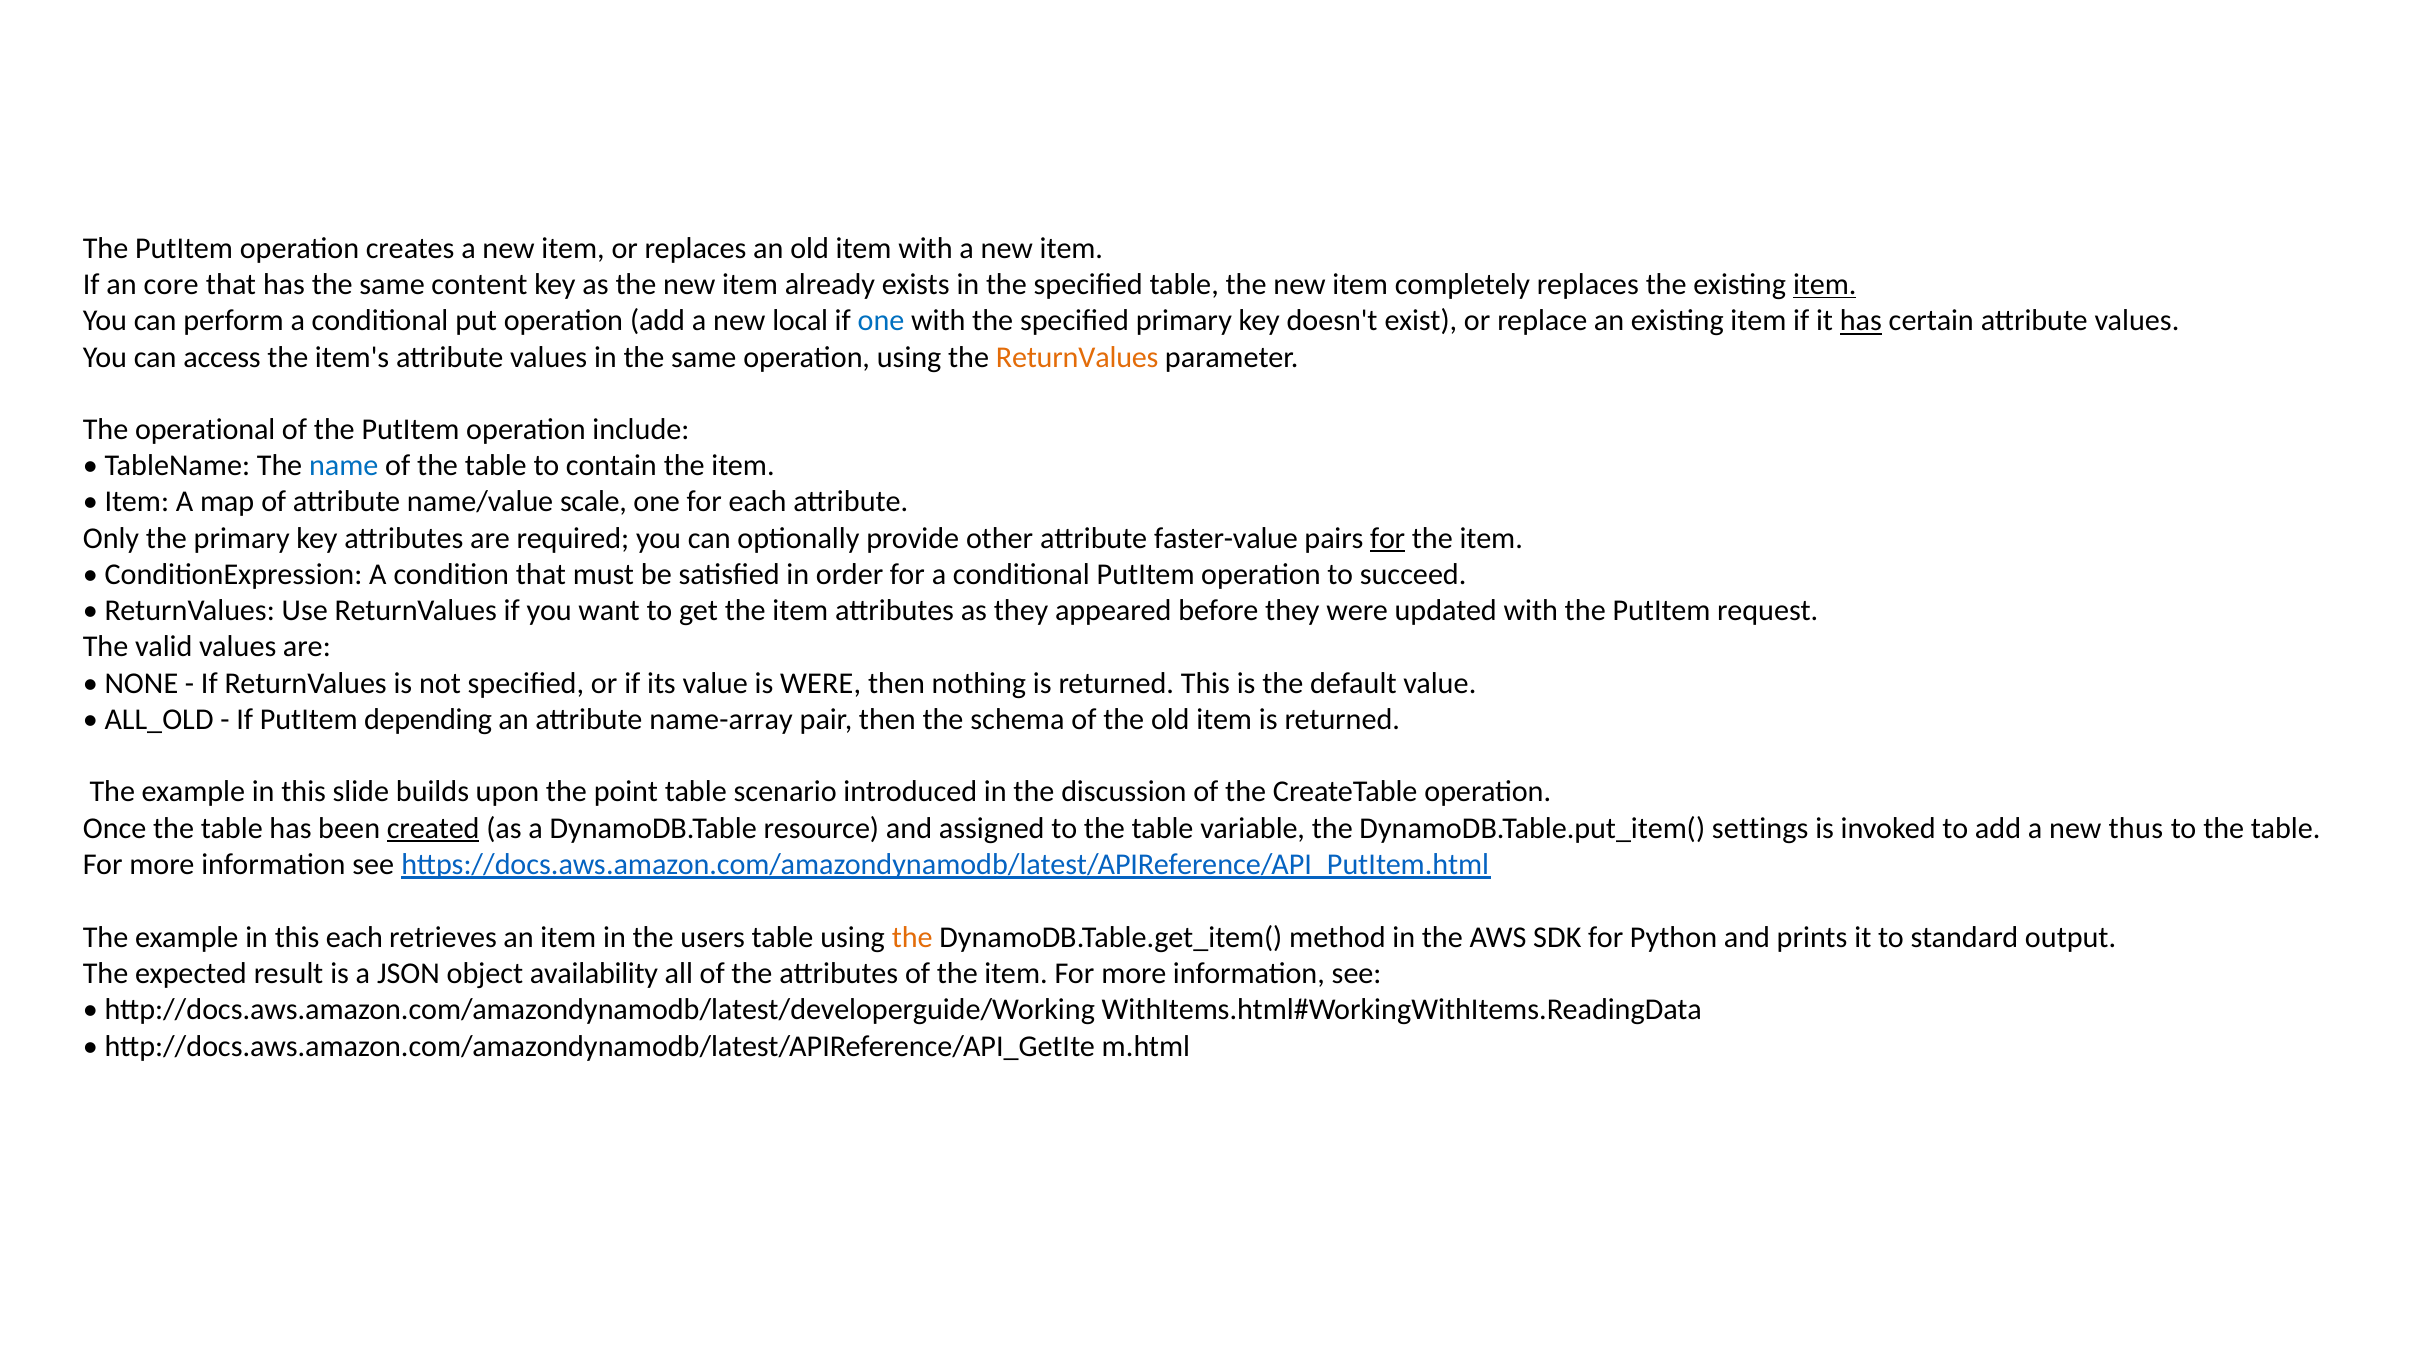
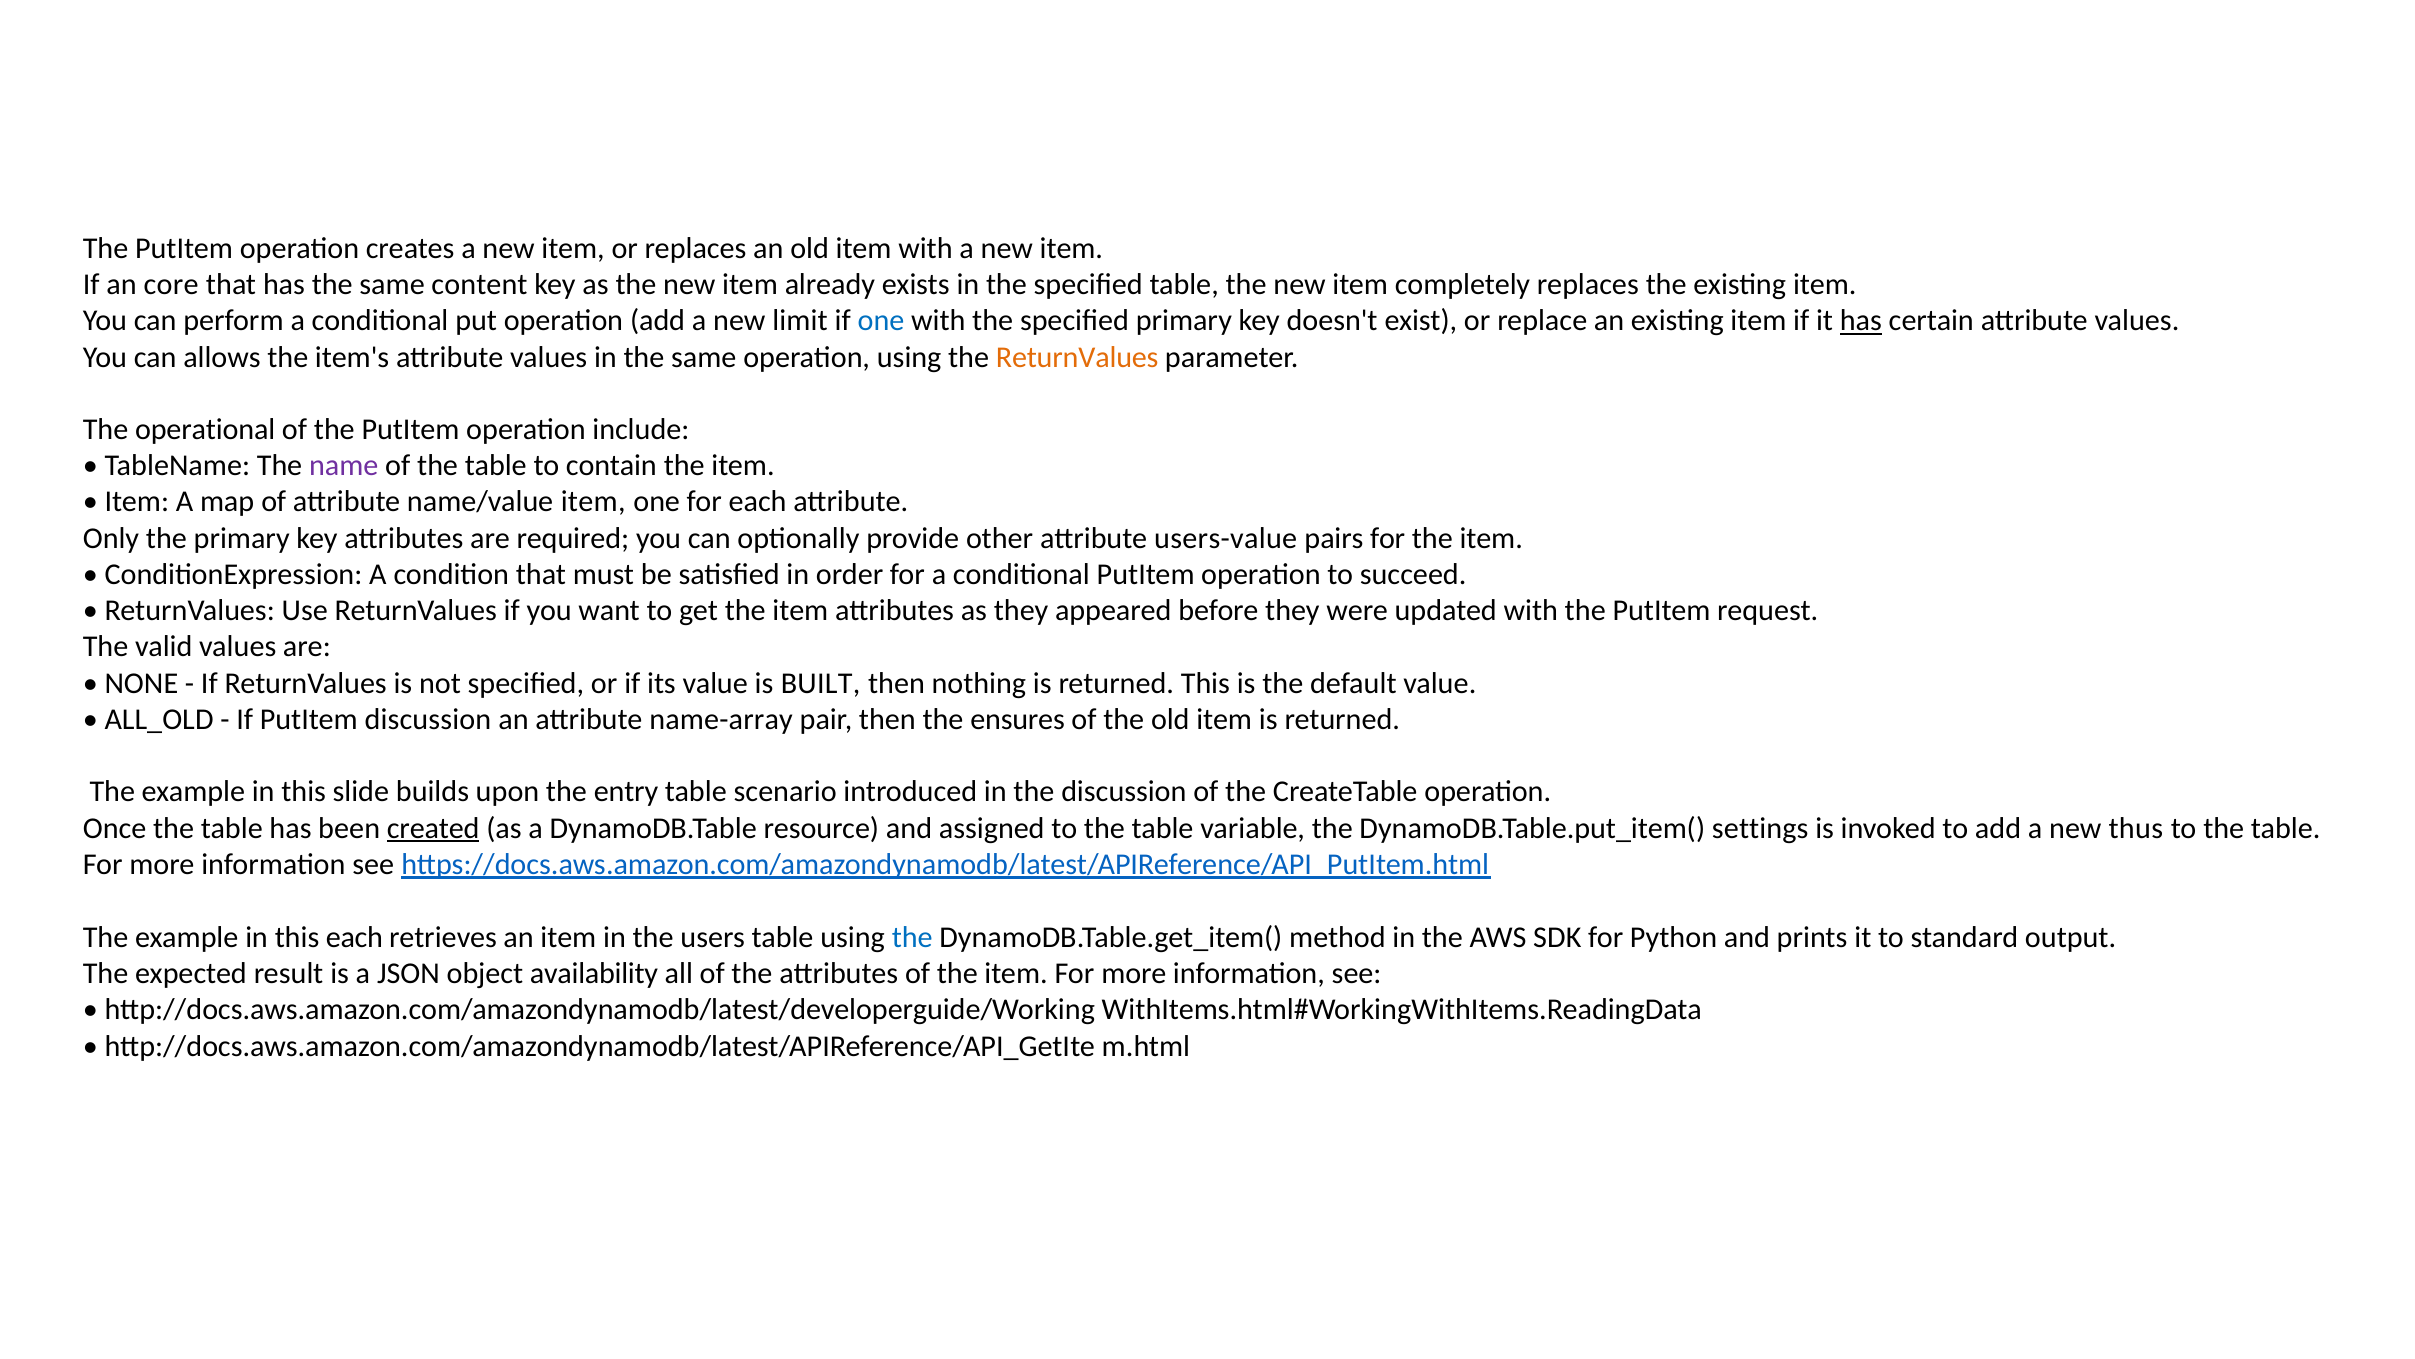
item underline: present -> none (1825, 284)
local: local -> limit (800, 321)
access: access -> allows (222, 357)
name colour: blue -> purple (344, 466)
name/value scale: scale -> item (593, 502)
faster-value: faster-value -> users-value (1226, 538)
for underline: present -> none (1388, 538)
is WERE: WERE -> BUILT (821, 683)
PutItem depending: depending -> discussion (428, 719)
schema: schema -> ensures (1018, 719)
point: point -> entry (626, 792)
the colour: orange -> blue (912, 937)
